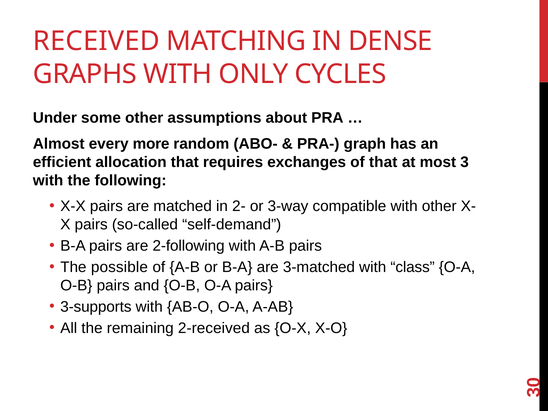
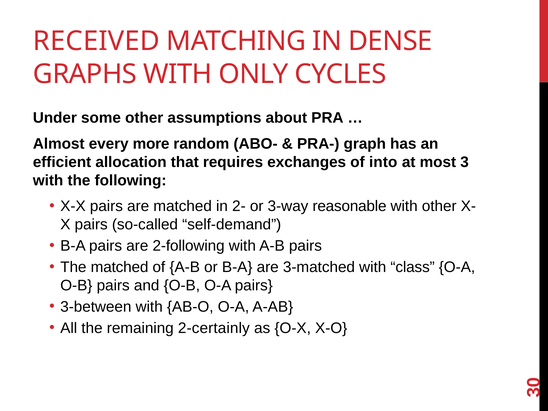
of that: that -> into (383, 162)
compatible: compatible -> reasonable (349, 206)
The possible: possible -> matched (120, 267)
3-supports: 3-supports -> 3-between (96, 307)
2-received: 2-received -> 2-certainly (214, 328)
